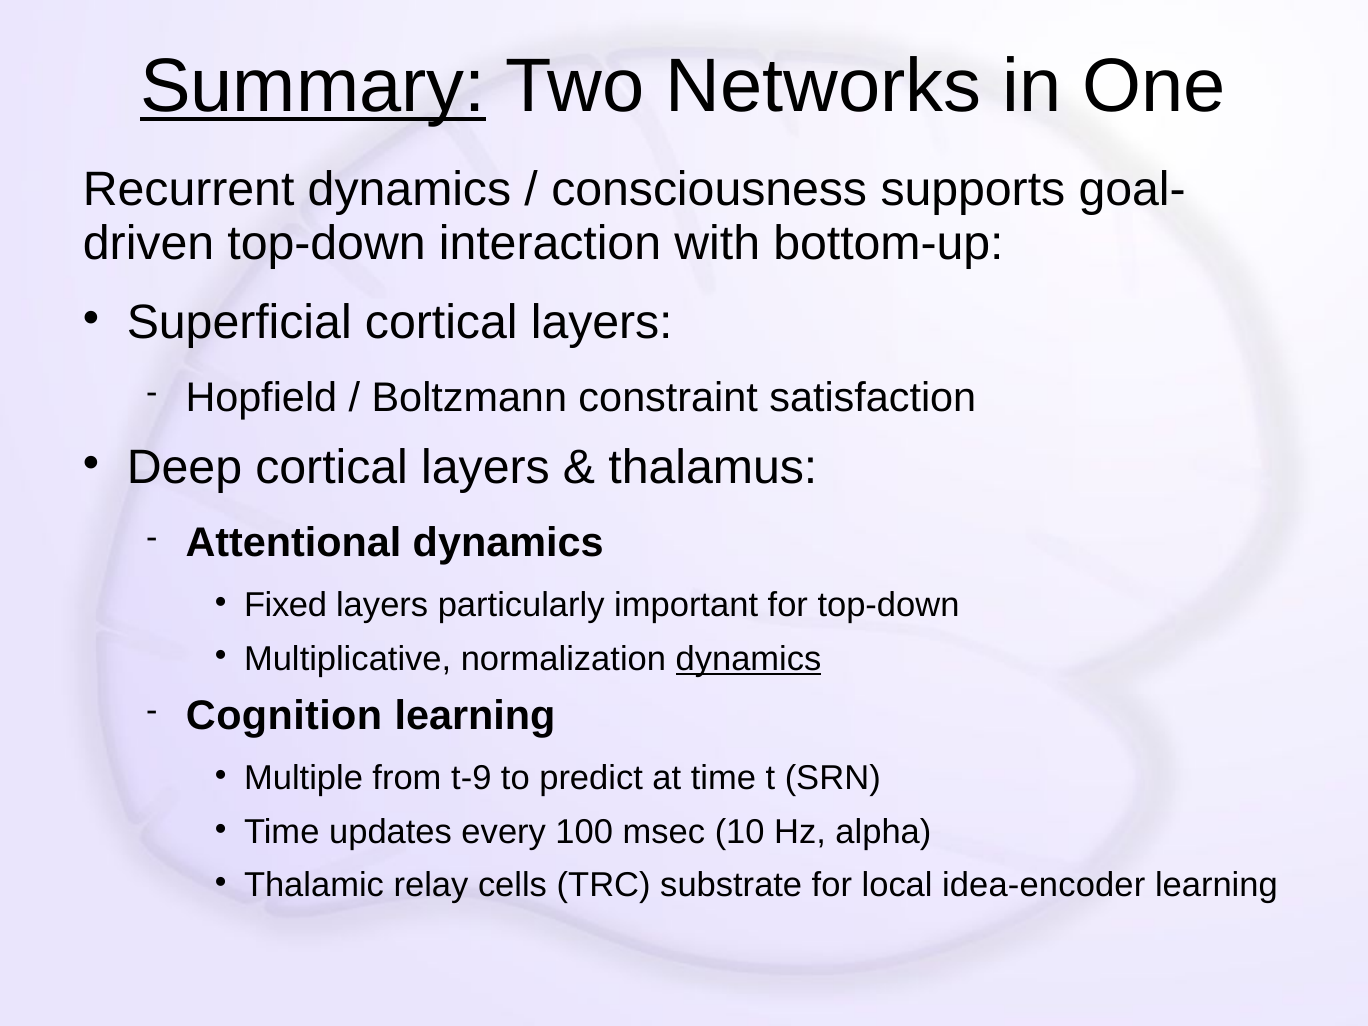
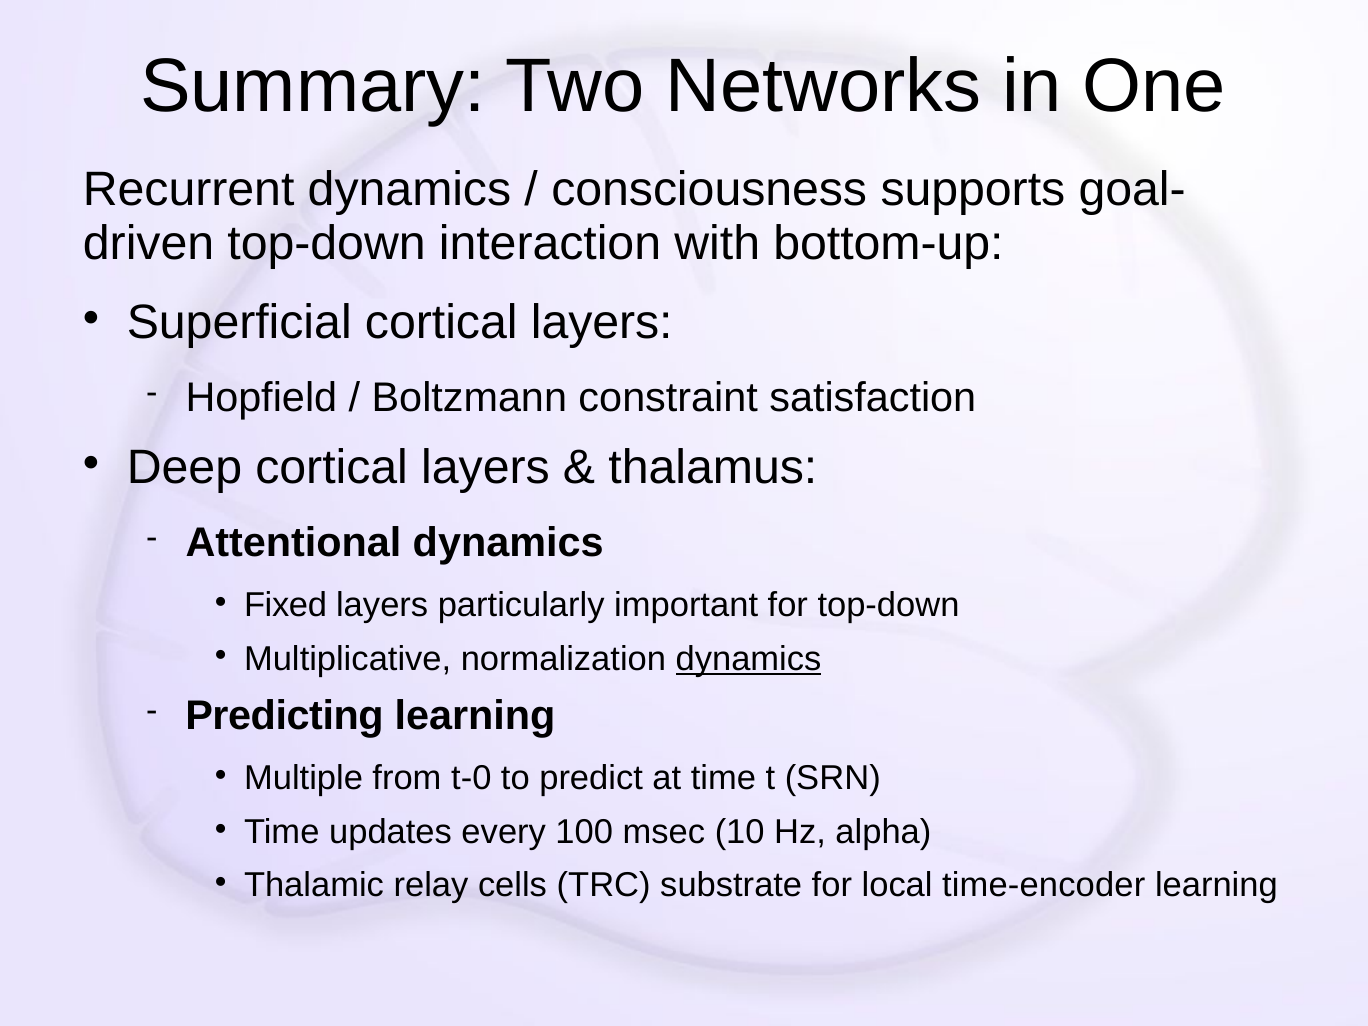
Summary underline: present -> none (313, 86)
Cognition: Cognition -> Predicting (284, 717)
t-9: t-9 -> t-0 (471, 779)
idea-encoder: idea-encoder -> time-encoder (1044, 886)
